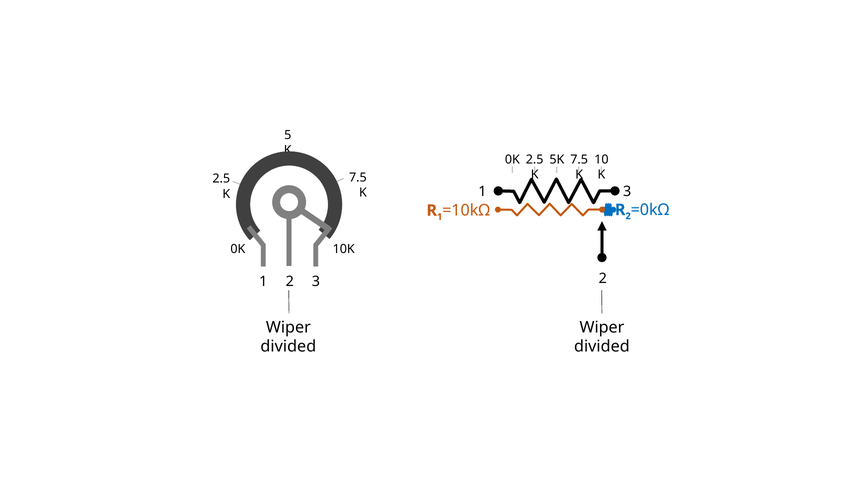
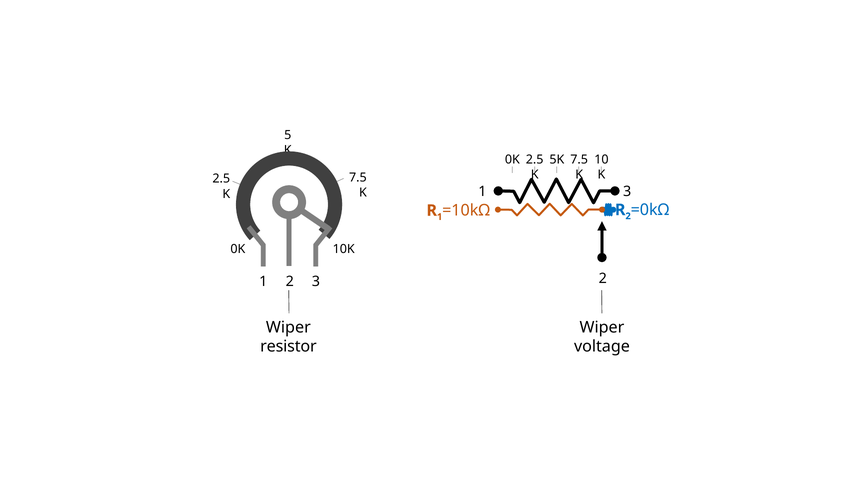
divided: divided -> resistor (288, 346)
divided: divided -> voltage (602, 346)
